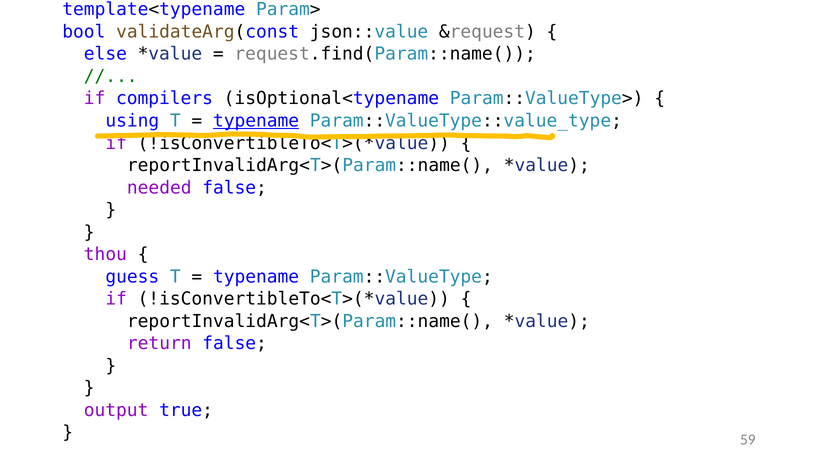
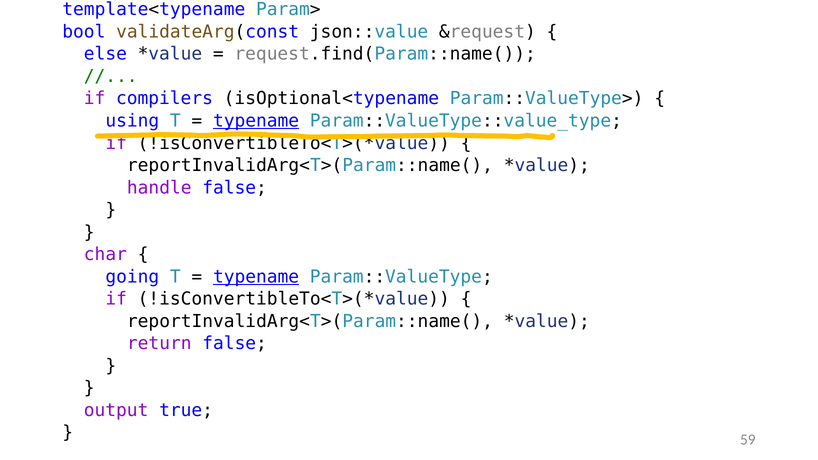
needed: needed -> handle (159, 188)
thou: thou -> char (105, 254)
guess: guess -> going (132, 277)
typename underline: none -> present (256, 277)
